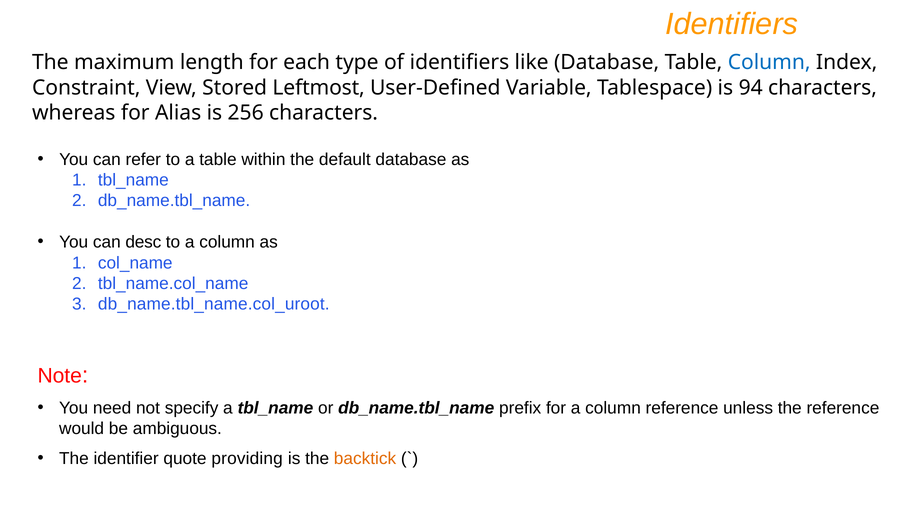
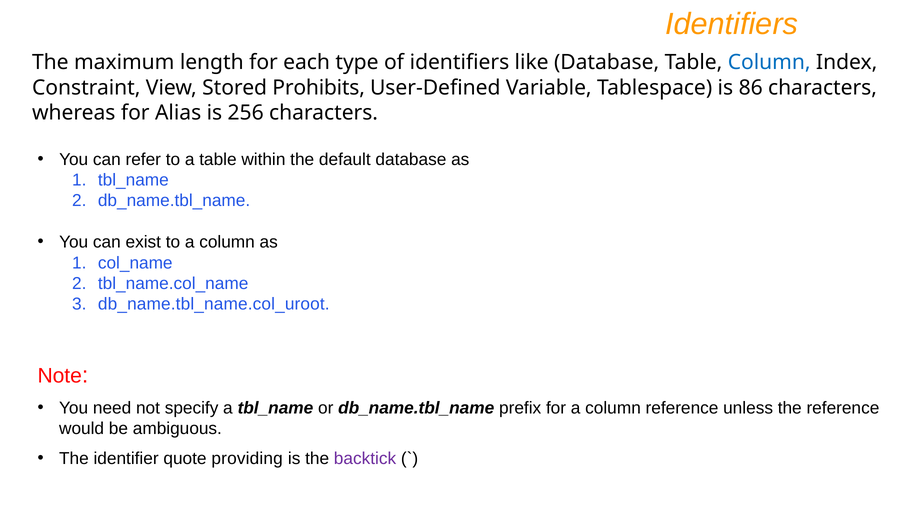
Leftmost: Leftmost -> Prohibits (319, 88)
94: 94 -> 86 (751, 88)
desc: desc -> exist (143, 242)
backtick colour: orange -> purple (365, 459)
